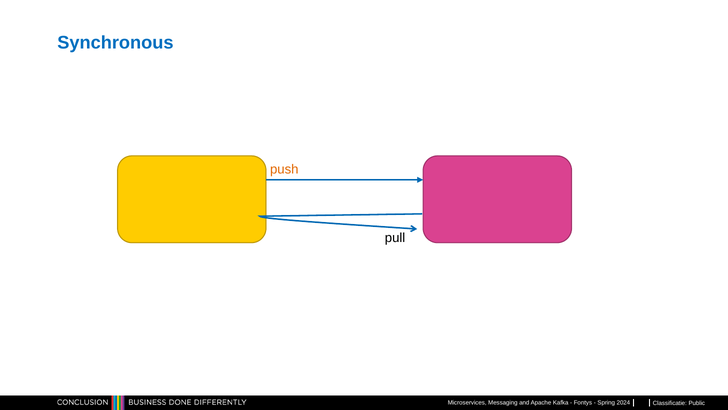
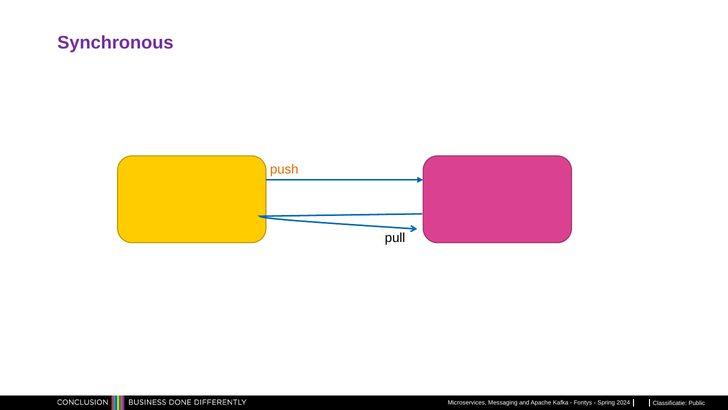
Synchronous colour: blue -> purple (115, 43)
